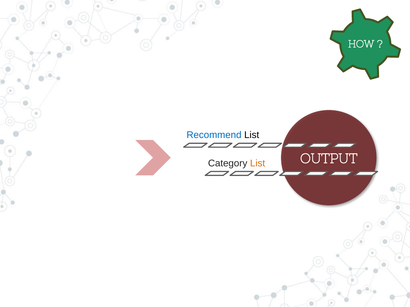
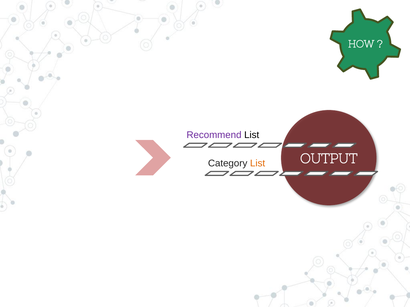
Recommend colour: blue -> purple (214, 135)
